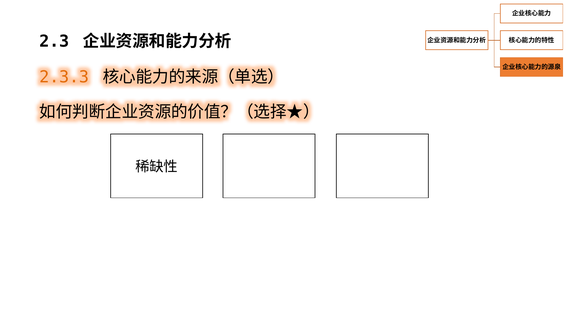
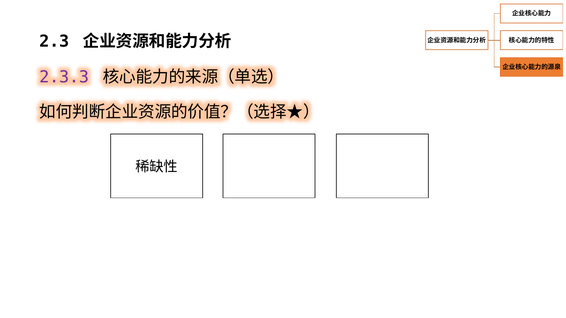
2.3.3 colour: orange -> purple (64, 77)
